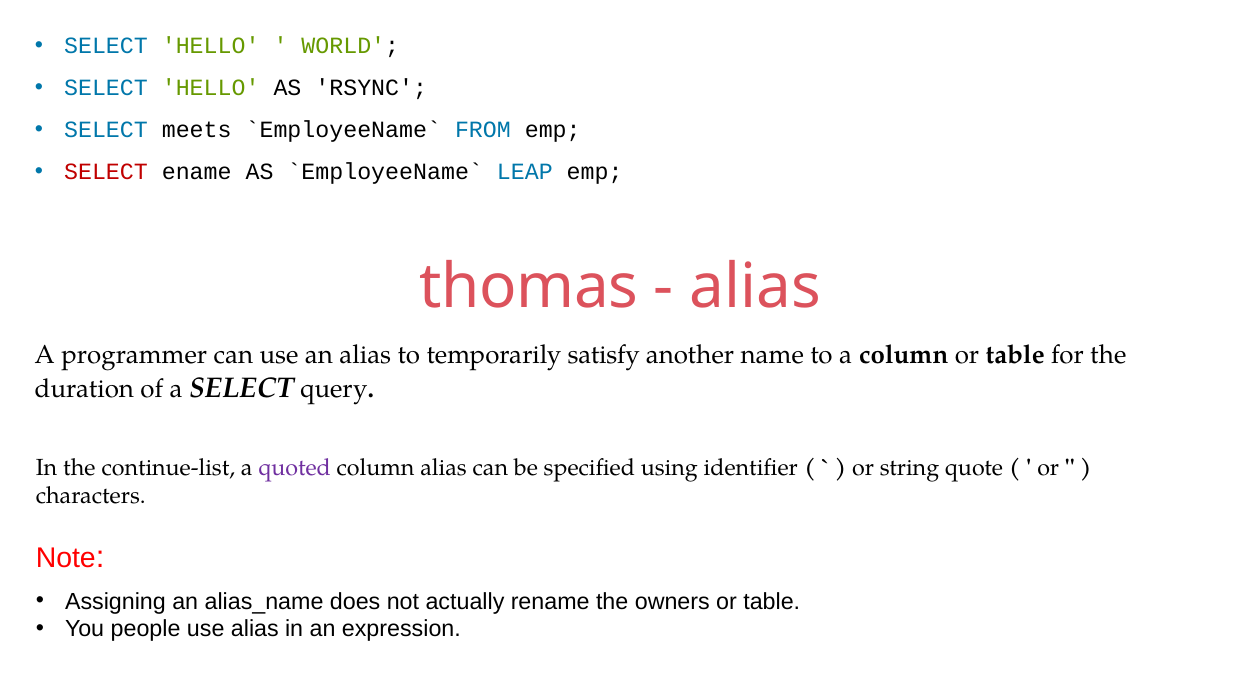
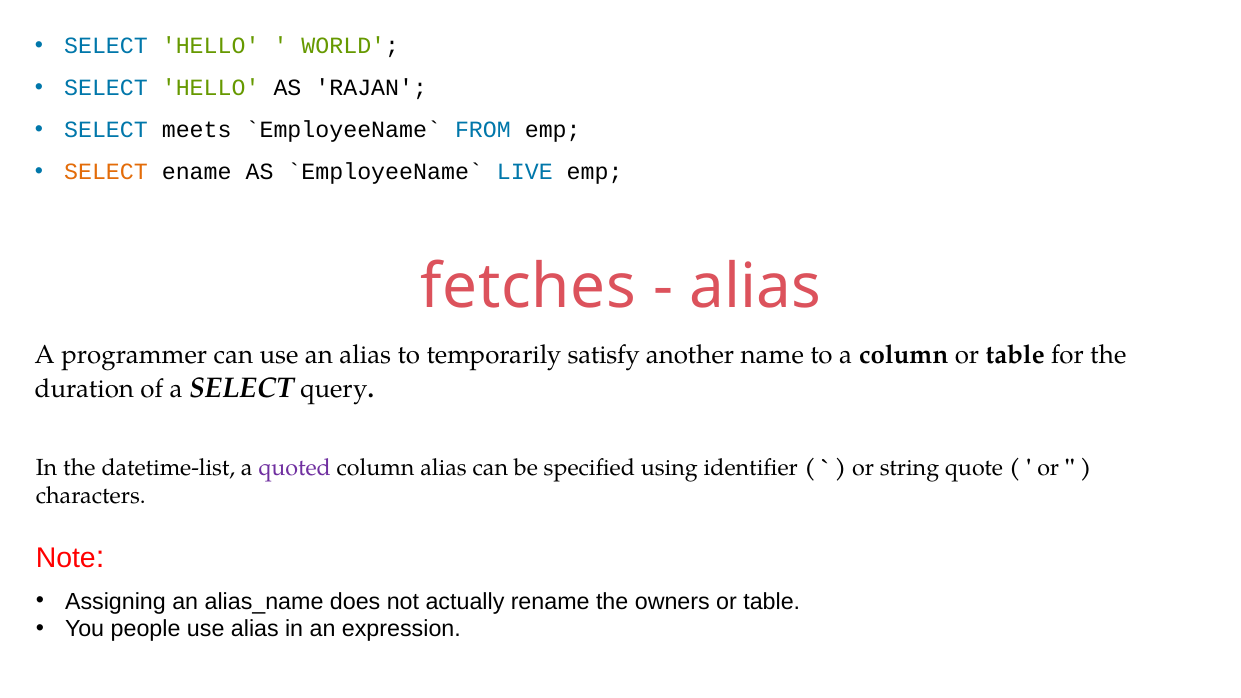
RSYNC: RSYNC -> RAJAN (371, 88)
SELECT colour: red -> orange (106, 172)
LEAP: LEAP -> LIVE (525, 172)
thomas: thomas -> fetches (528, 287)
continue-list: continue-list -> datetime-list (168, 468)
